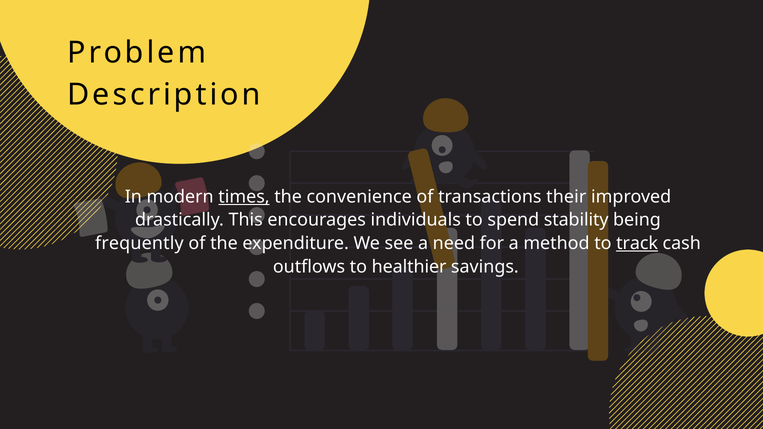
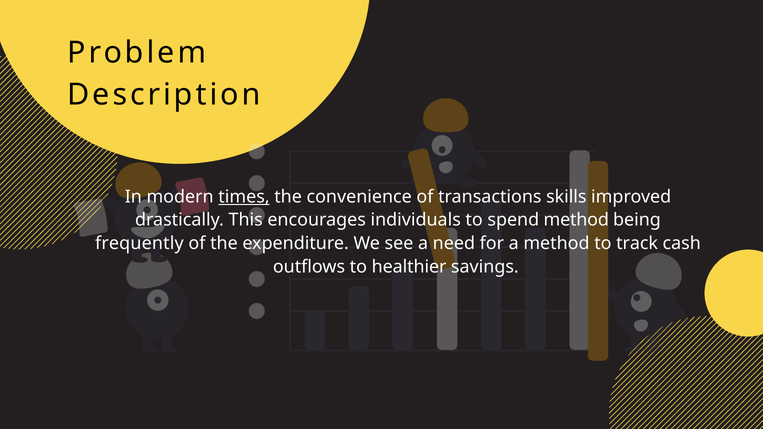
their: their -> skills (566, 197)
spend stability: stability -> method (576, 220)
track underline: present -> none (637, 243)
